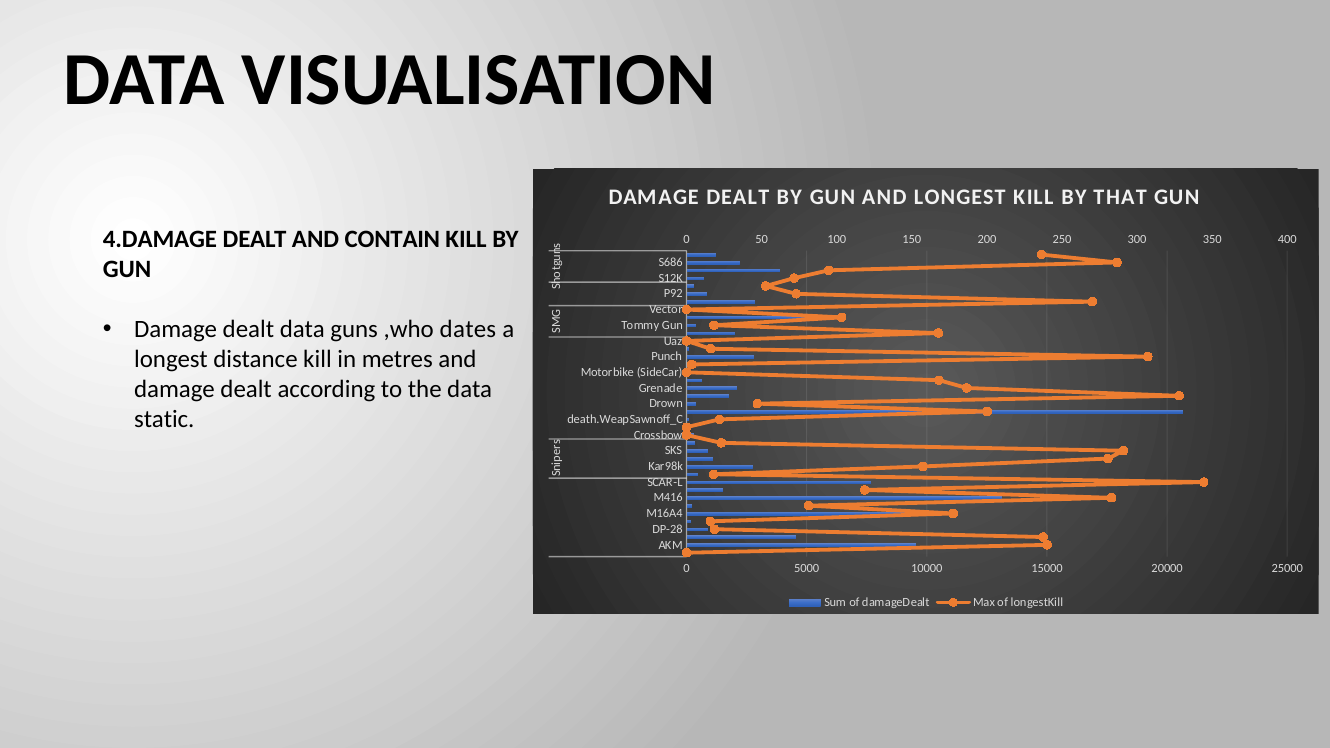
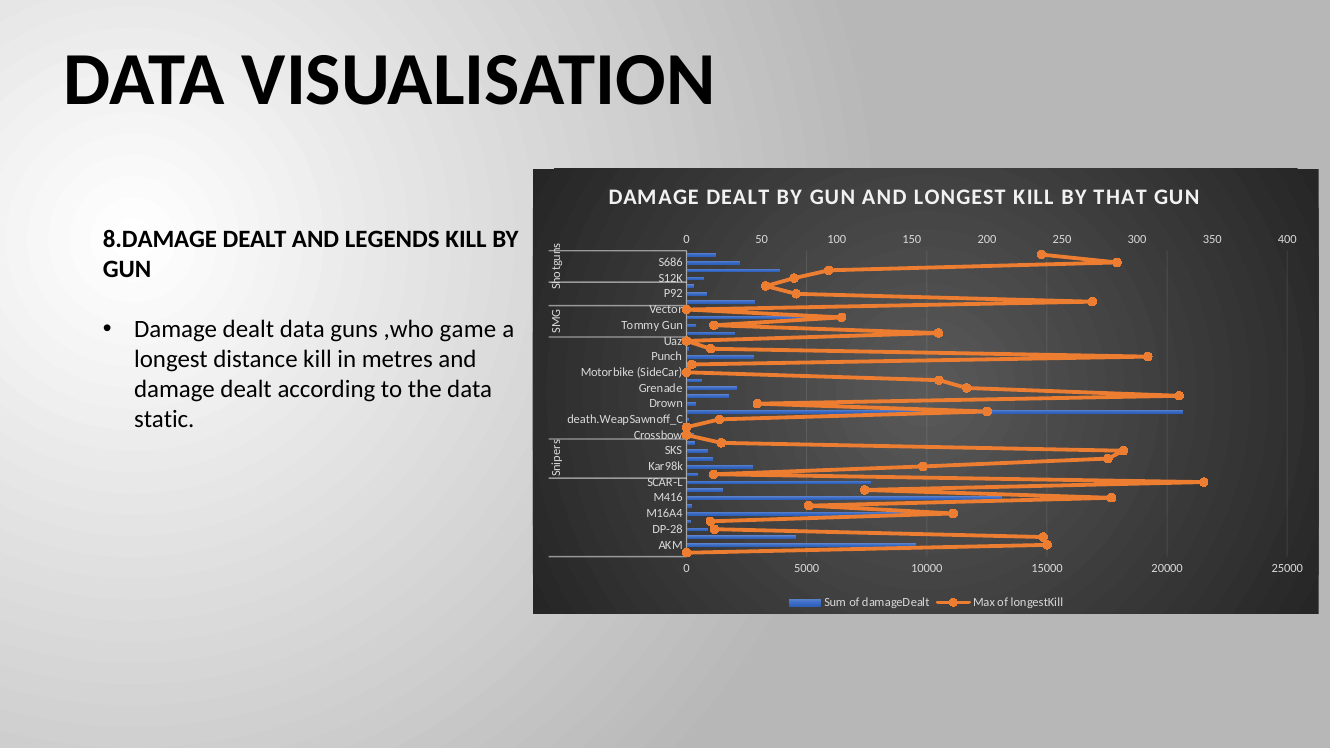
4.DAMAGE: 4.DAMAGE -> 8.DAMAGE (160, 240)
CONTAIN: CONTAIN -> LEGENDS (392, 240)
dates: dates -> game (468, 329)
